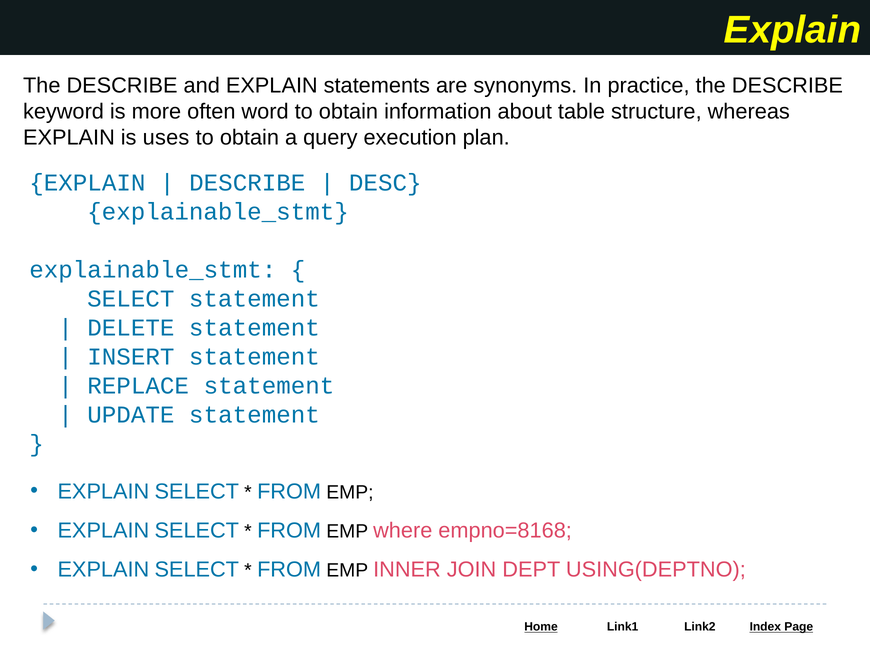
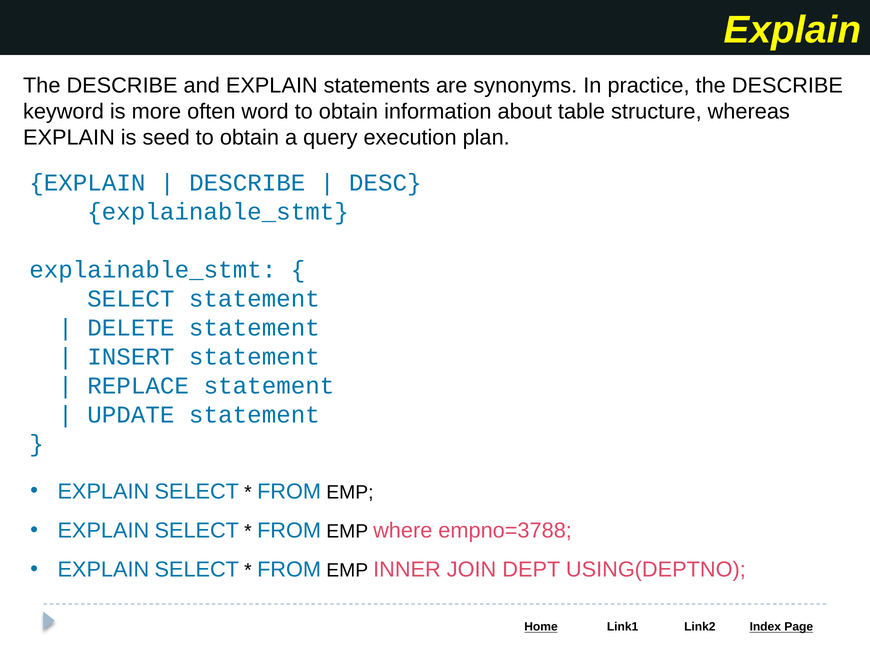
uses: uses -> seed (166, 138)
empno=8168: empno=8168 -> empno=3788 (505, 531)
